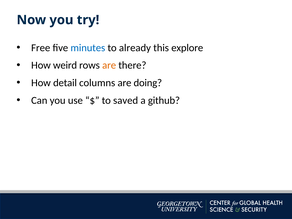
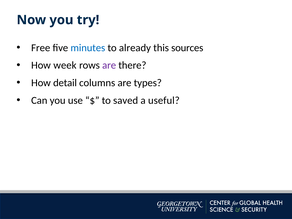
explore: explore -> sources (187, 48)
weird: weird -> week (65, 65)
are colour: orange -> purple (109, 65)
doing: doing -> types (148, 83)
github: github -> useful (164, 100)
